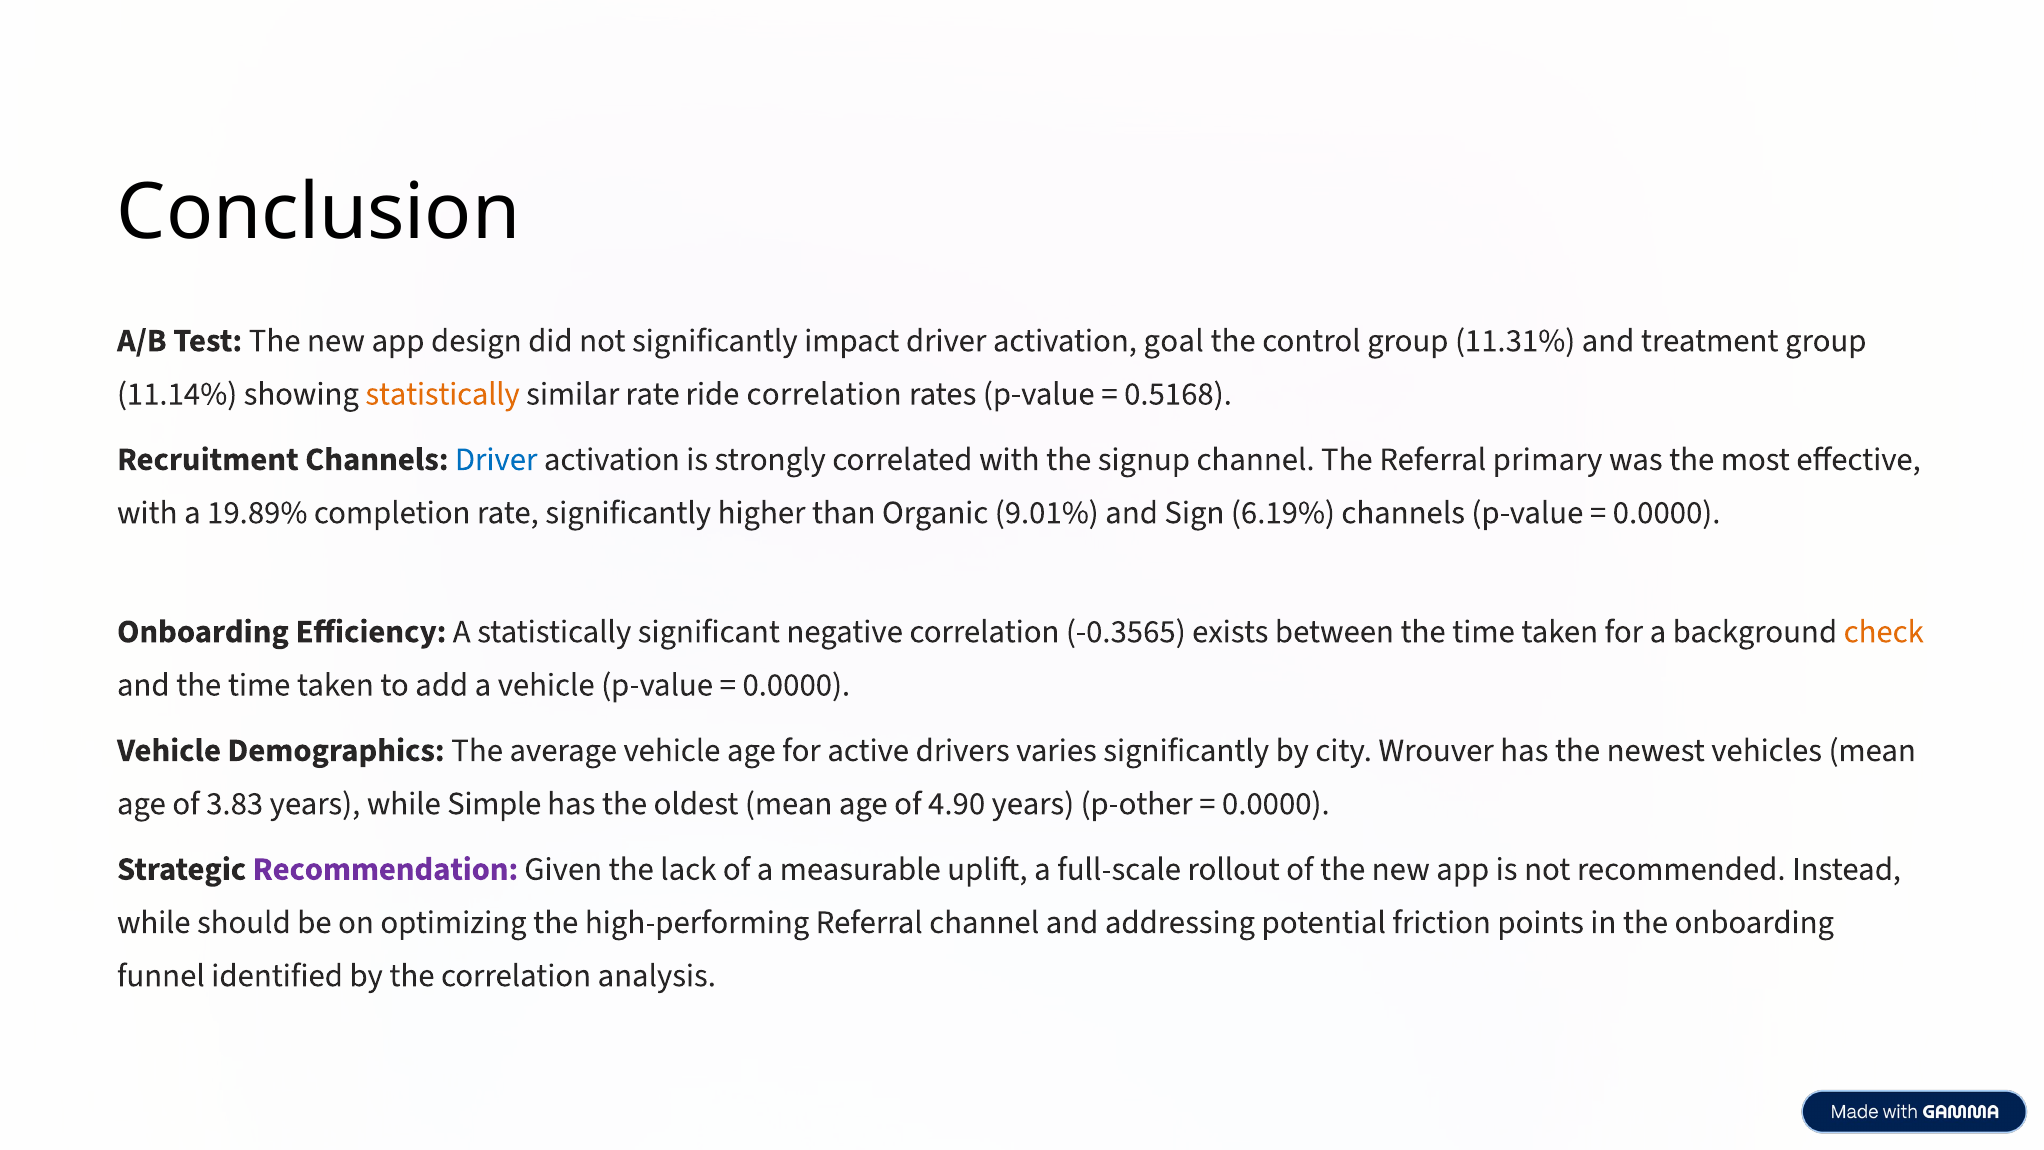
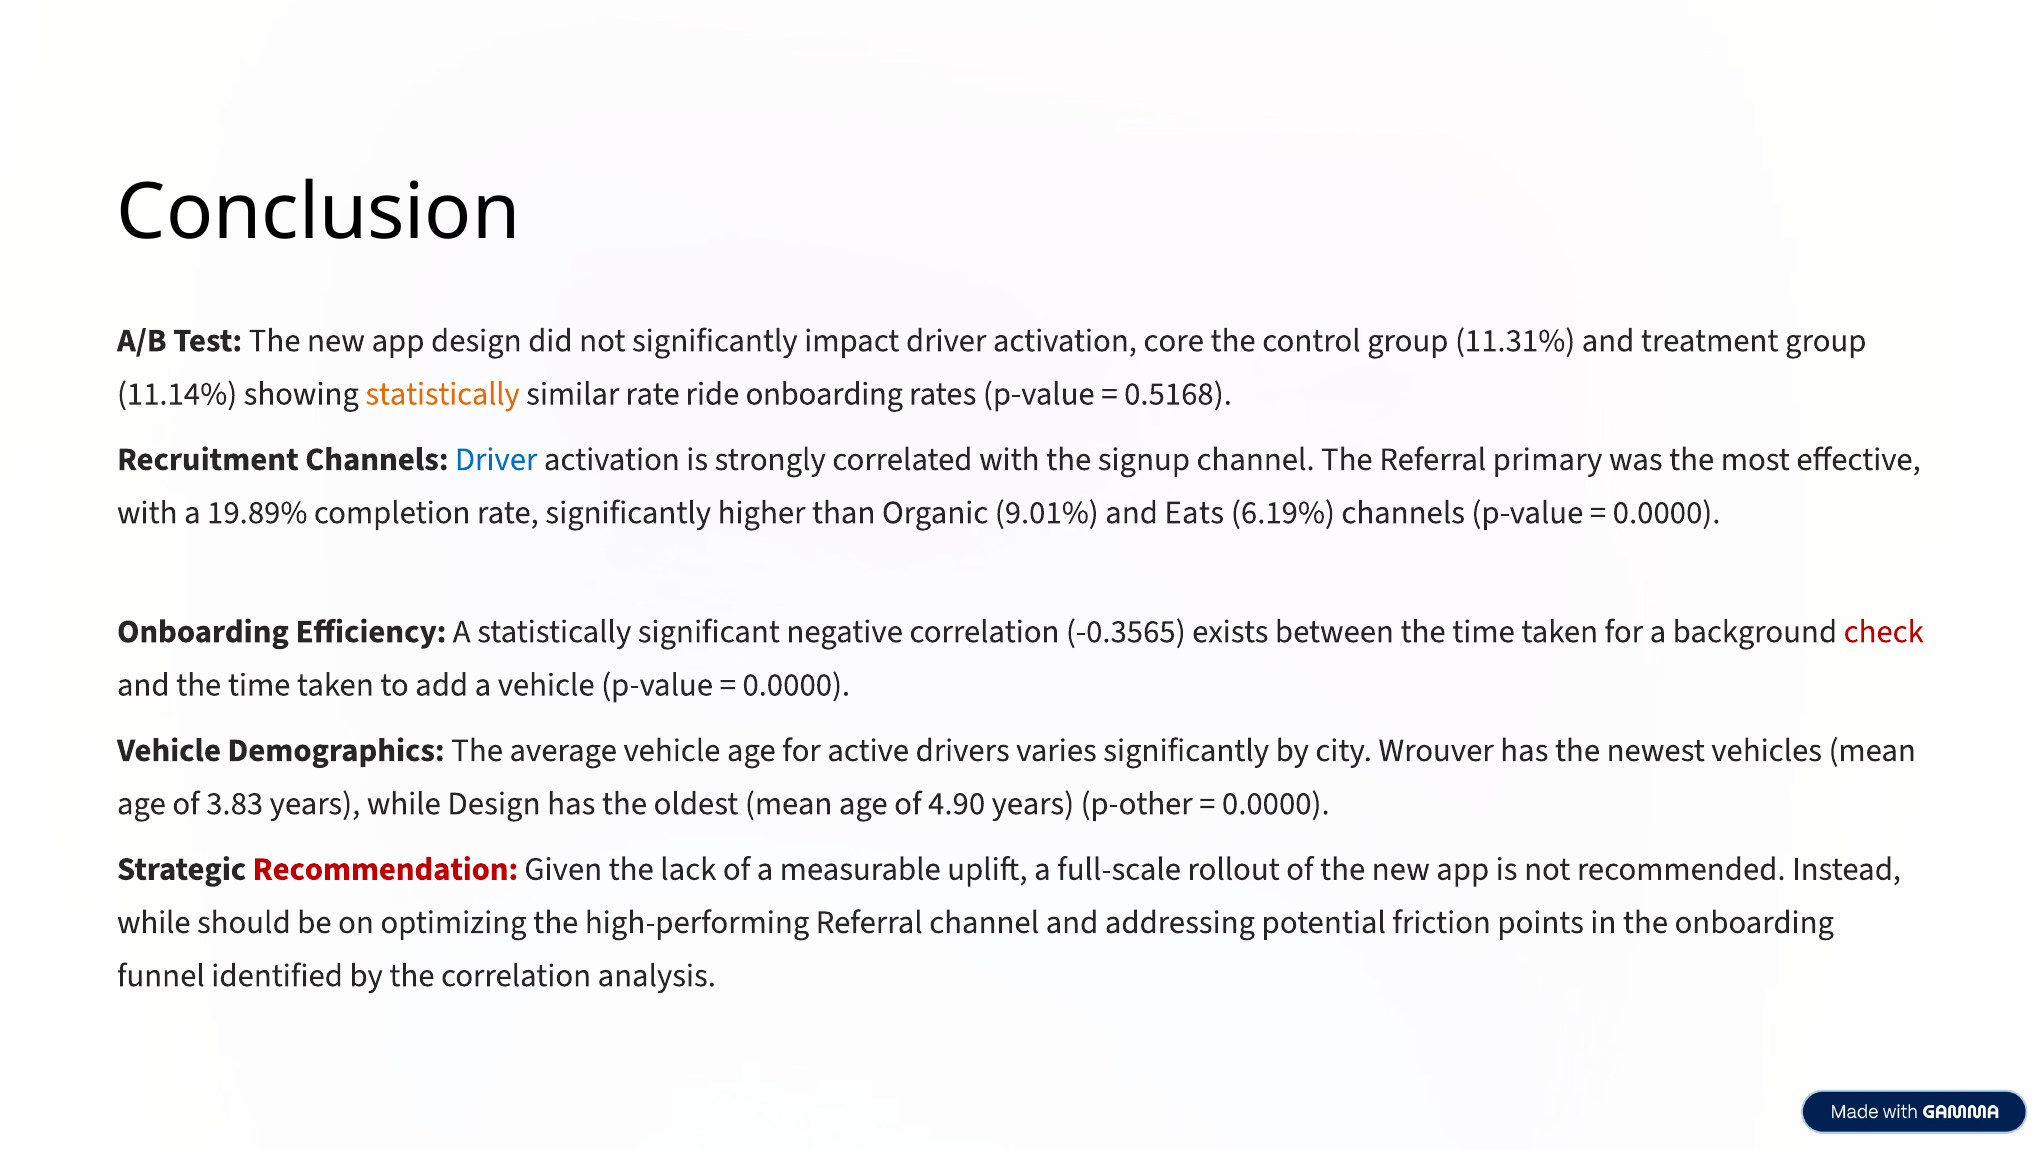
goal: goal -> core (1174, 340)
ride correlation: correlation -> onboarding (824, 394)
Sign: Sign -> Eats (1194, 512)
check colour: orange -> red (1884, 631)
while Simple: Simple -> Design (494, 803)
Recommendation colour: purple -> red (385, 869)
